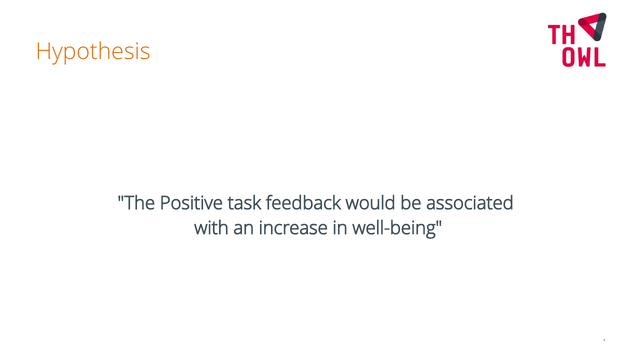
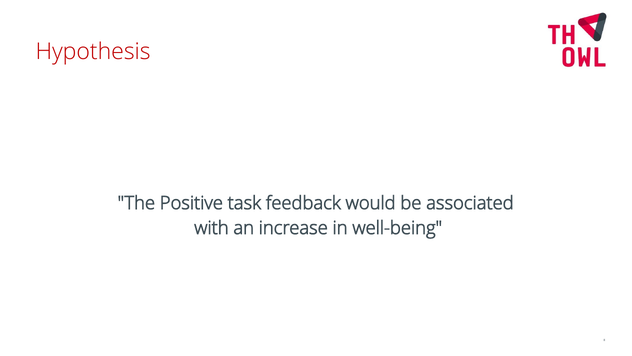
Hypothesis colour: orange -> red (93, 51)
